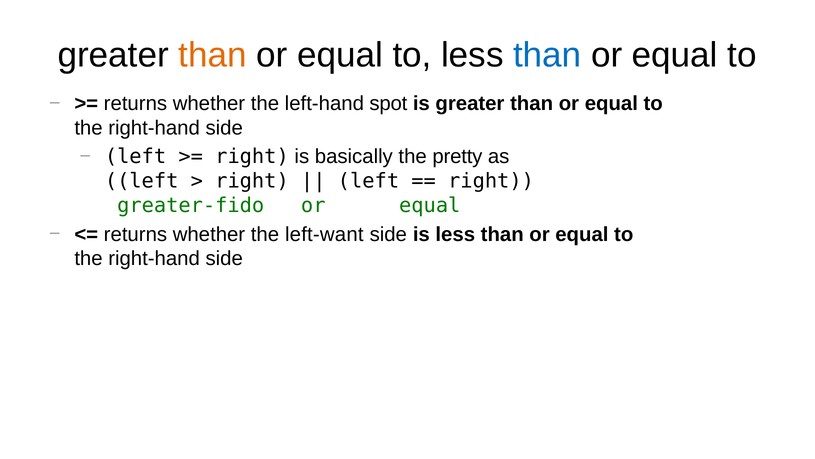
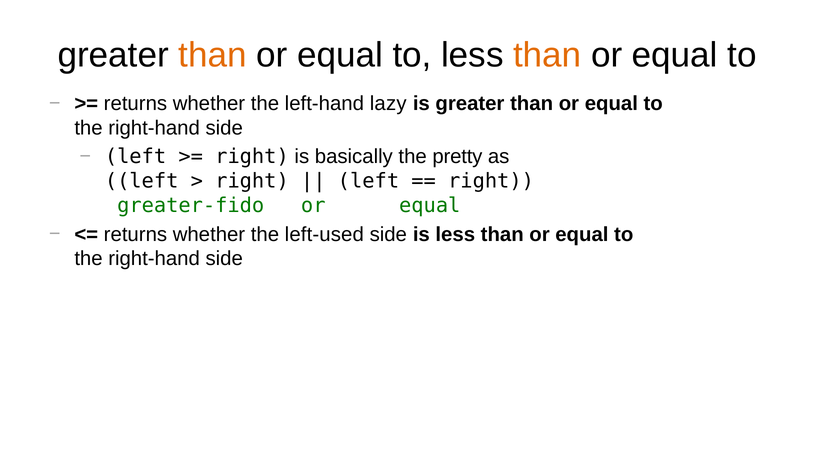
than colour: blue -> orange (547, 55)
spot: spot -> lazy (388, 104)
left-want: left-want -> left-used (324, 234)
